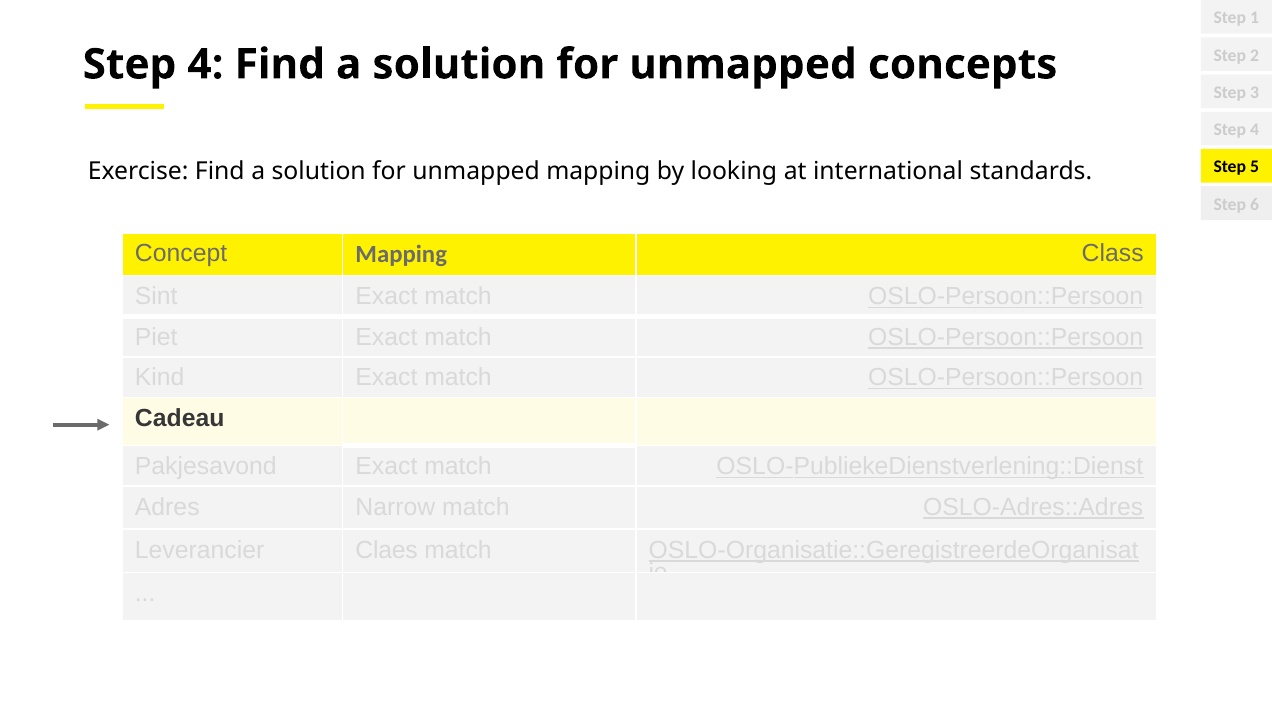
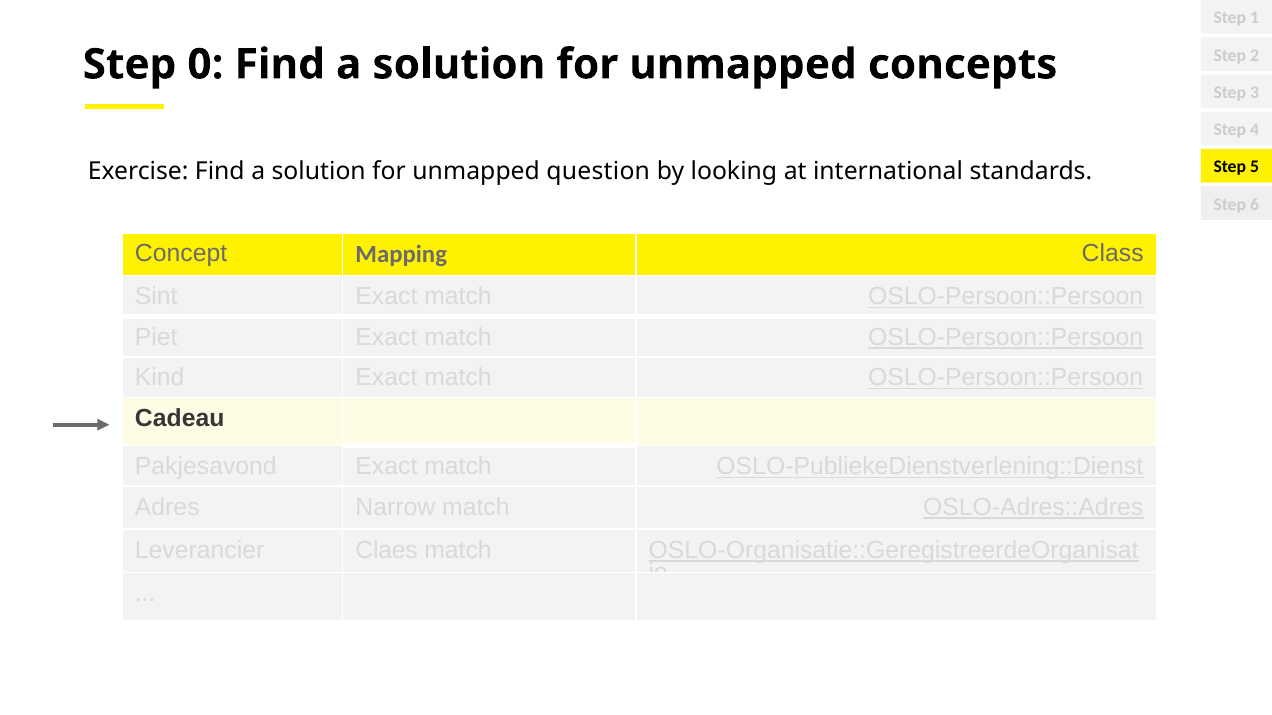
4: 4 -> 0 (205, 65)
unmapped mapping: mapping -> question (598, 171)
